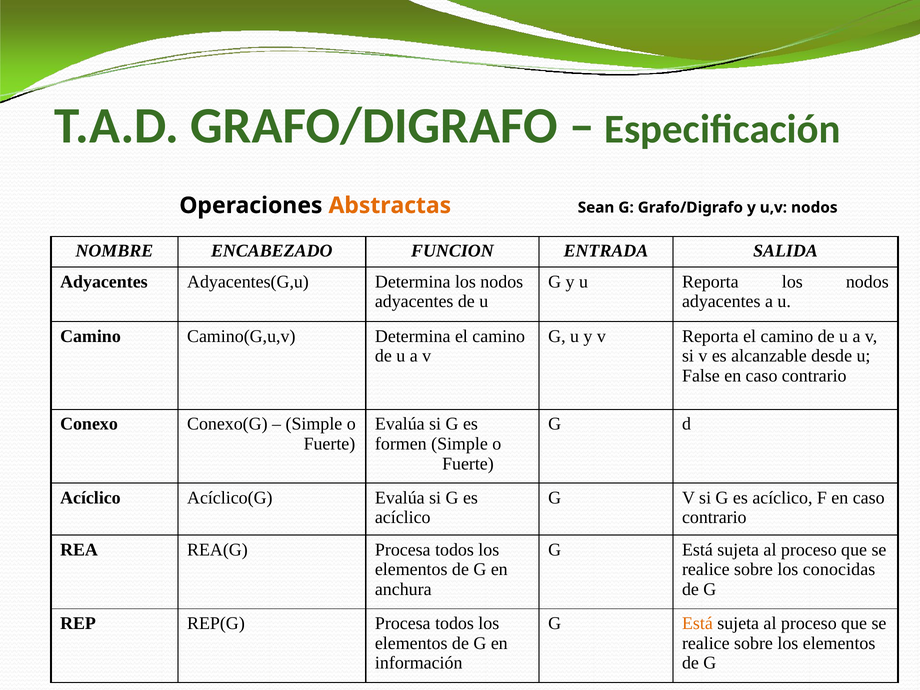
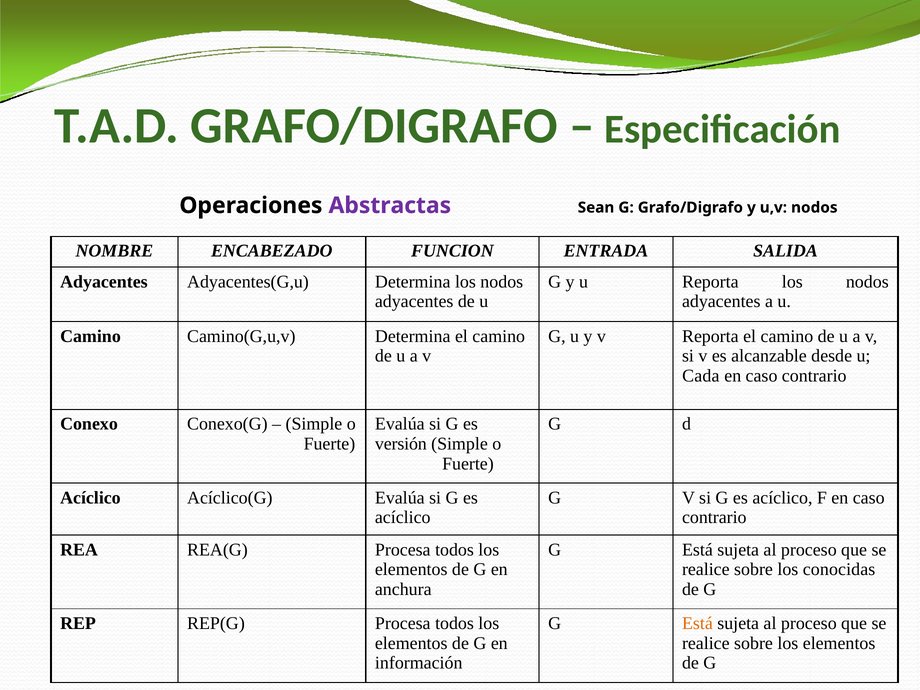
Abstractas colour: orange -> purple (390, 205)
False: False -> Cada (701, 376)
formen: formen -> versión (401, 444)
